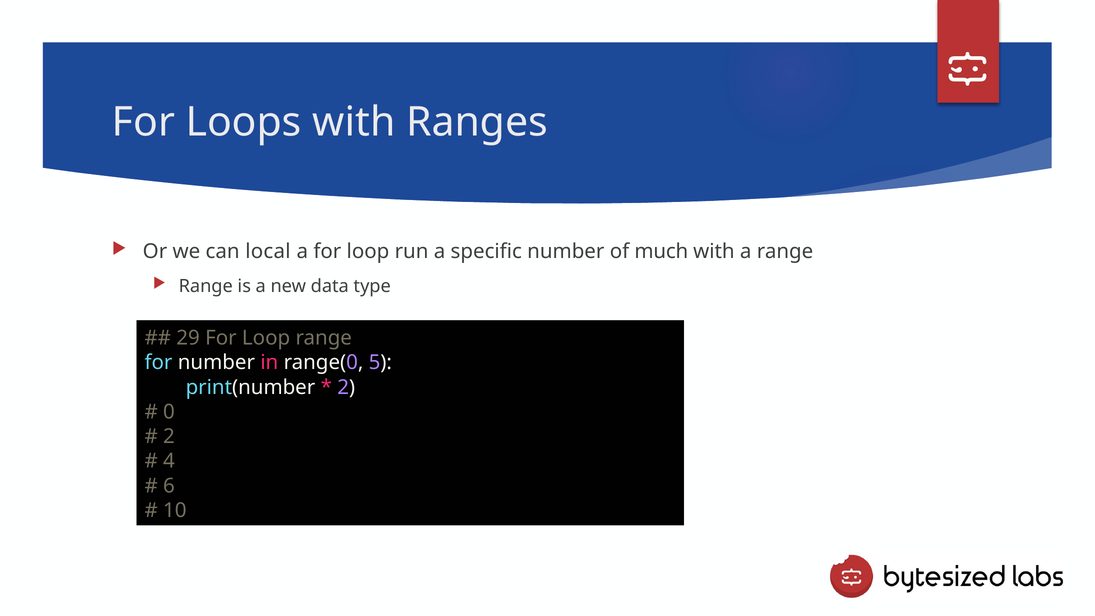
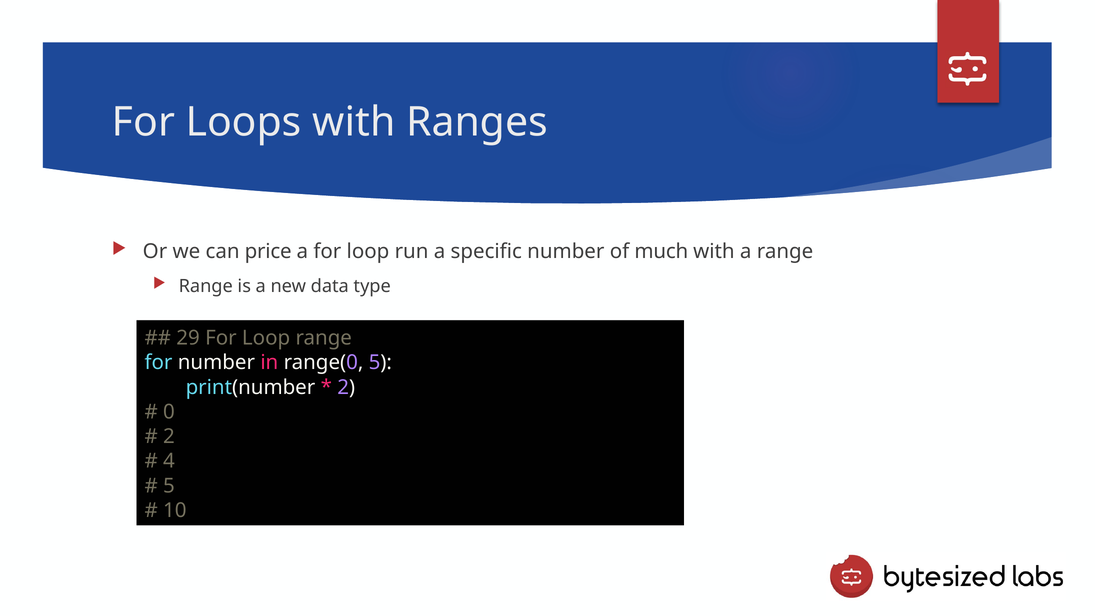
local: local -> price (268, 252)
6: 6 -> 5 (169, 486)
